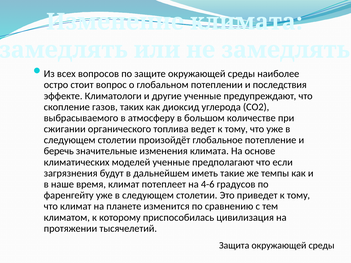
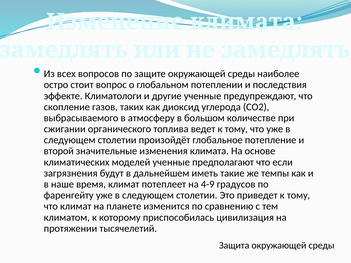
беречь: беречь -> второй (59, 151)
4-6: 4-6 -> 4-9 (208, 184)
